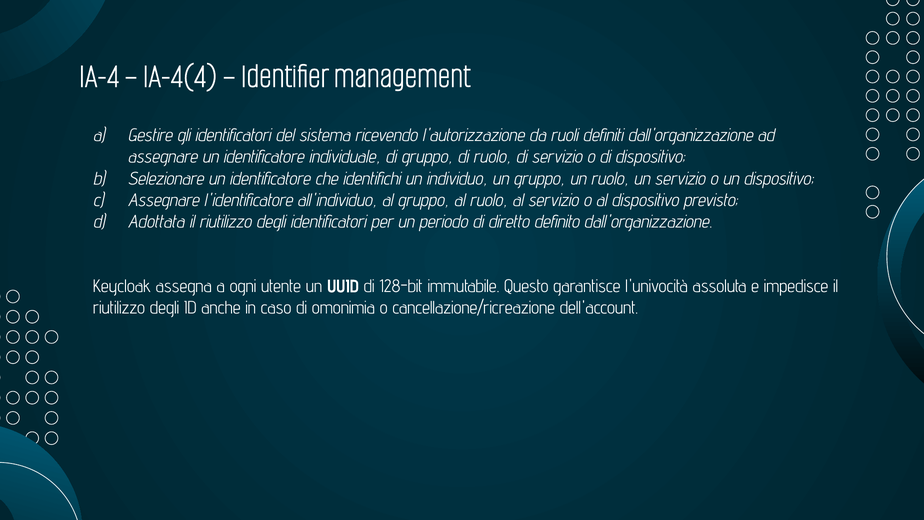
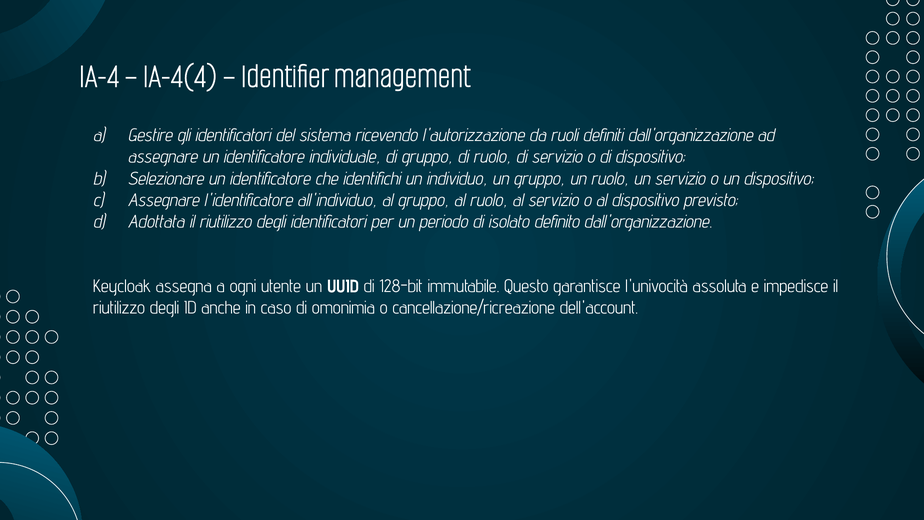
diretto: diretto -> isolato (509, 222)
